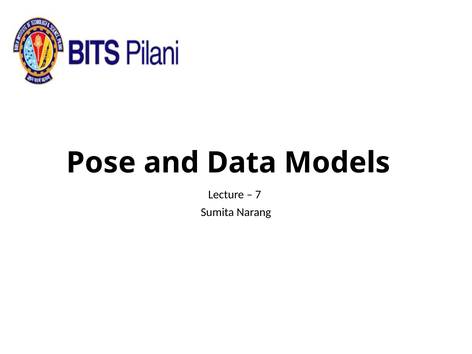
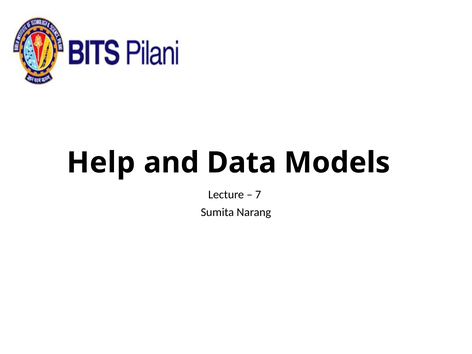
Pose: Pose -> Help (101, 163)
